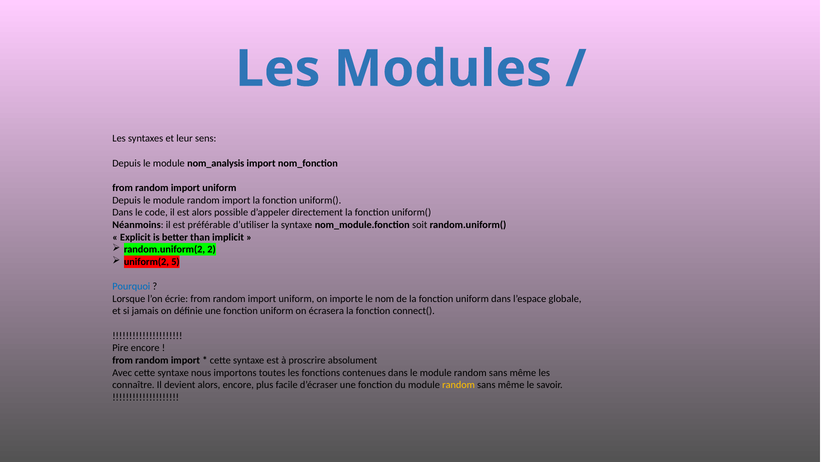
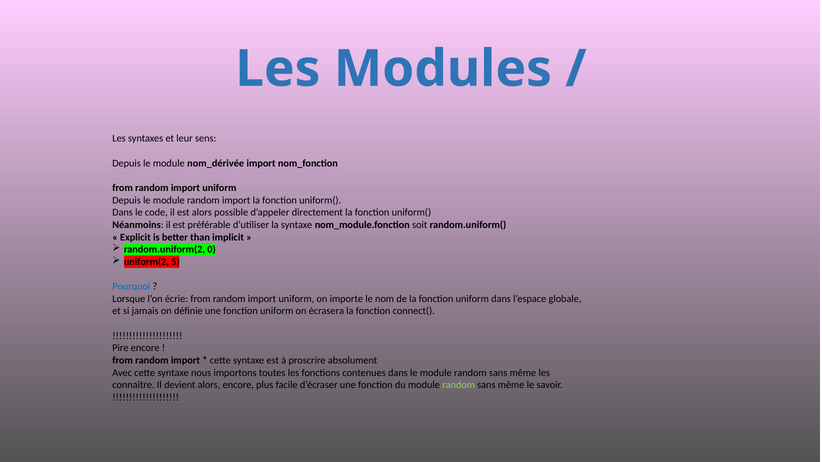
nom_analysis: nom_analysis -> nom_dérivée (216, 163)
2: 2 -> 0 (212, 250)
random colour: yellow -> light green (459, 385)
